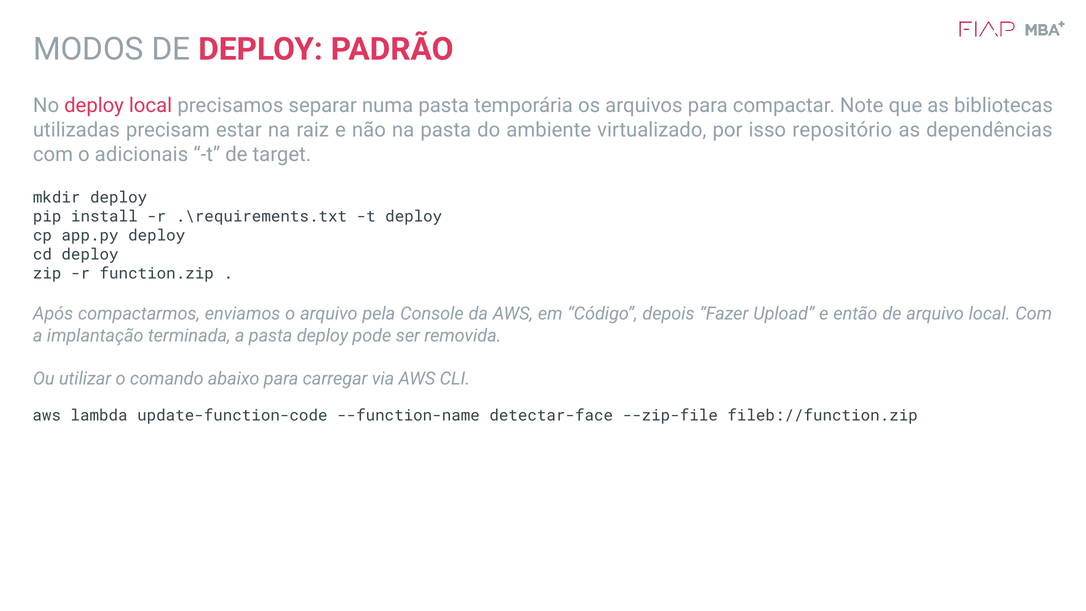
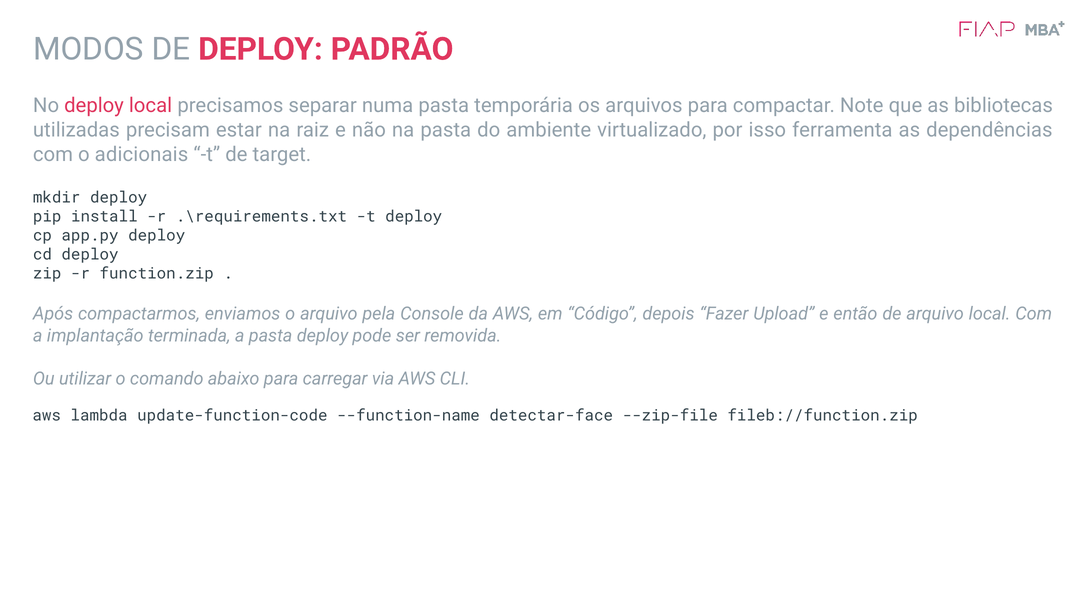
repositório: repositório -> ferramenta (842, 130)
